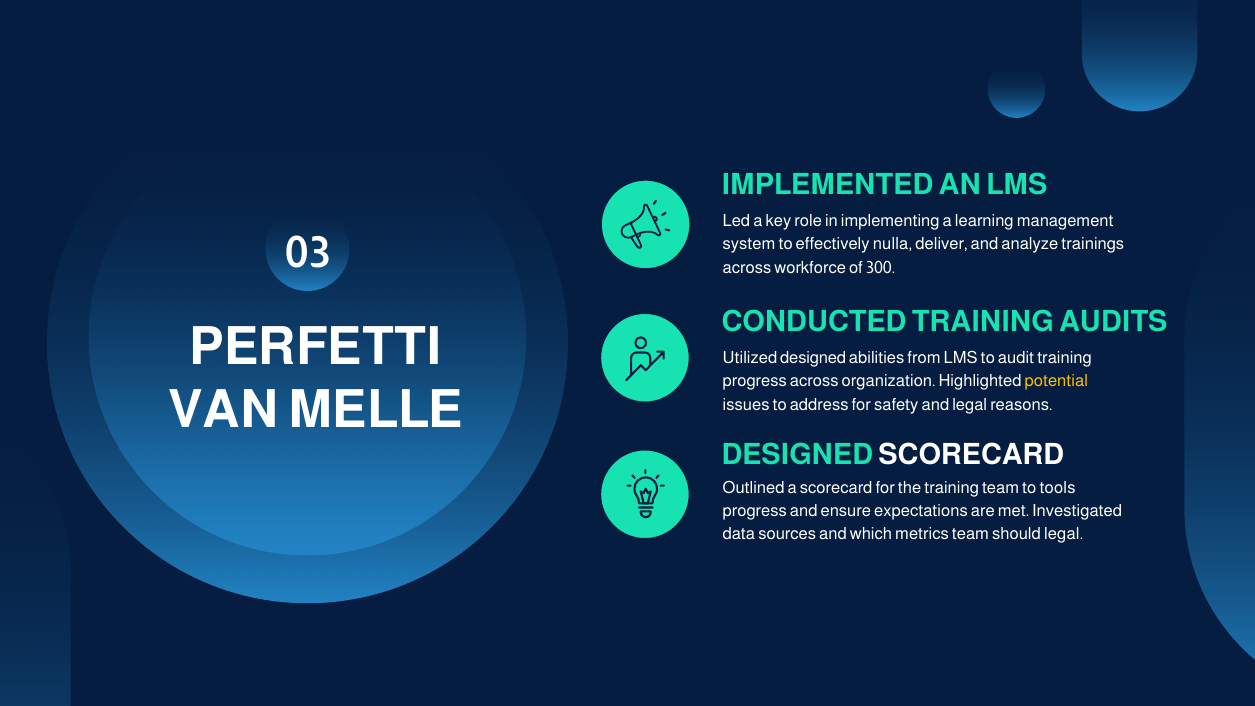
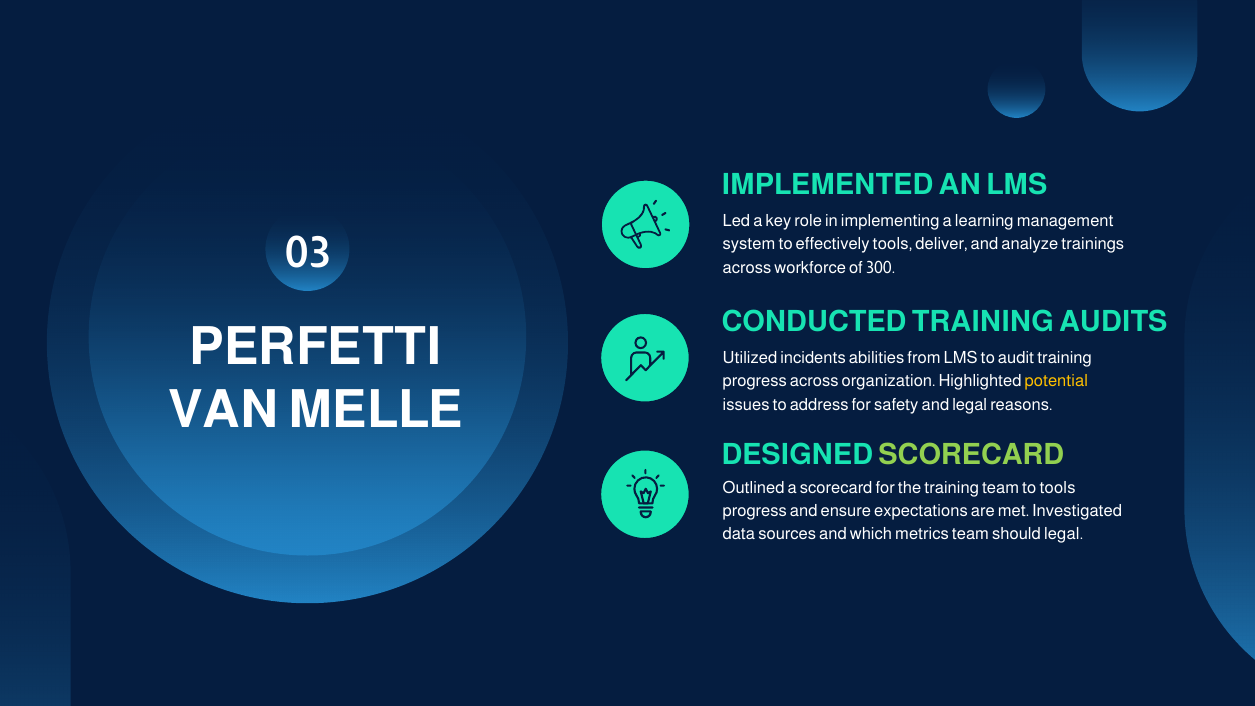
effectively nulla: nulla -> tools (892, 244)
Utilized designed: designed -> incidents (813, 358)
SCORECARD colour: white -> light green (971, 455)
